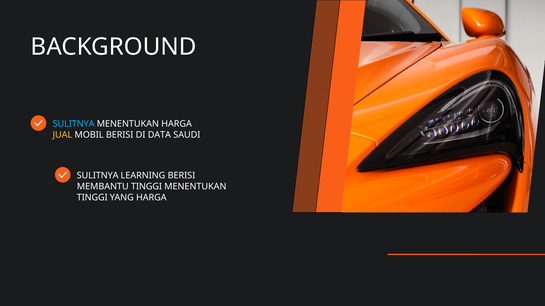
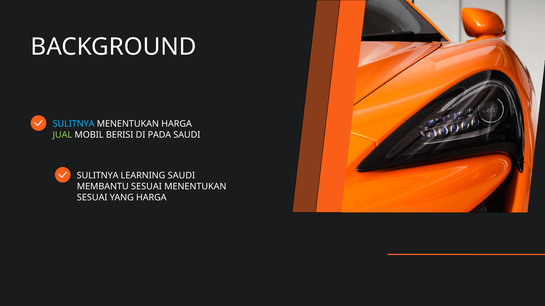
JUAL colour: yellow -> light green (62, 135)
DATA: DATA -> PADA (159, 135)
LEARNING BERISI: BERISI -> SAUDI (181, 176)
MEMBANTU TINGGI: TINGGI -> SESUAI (146, 187)
TINGGI: TINGGI -> SESUAI (92, 198)
